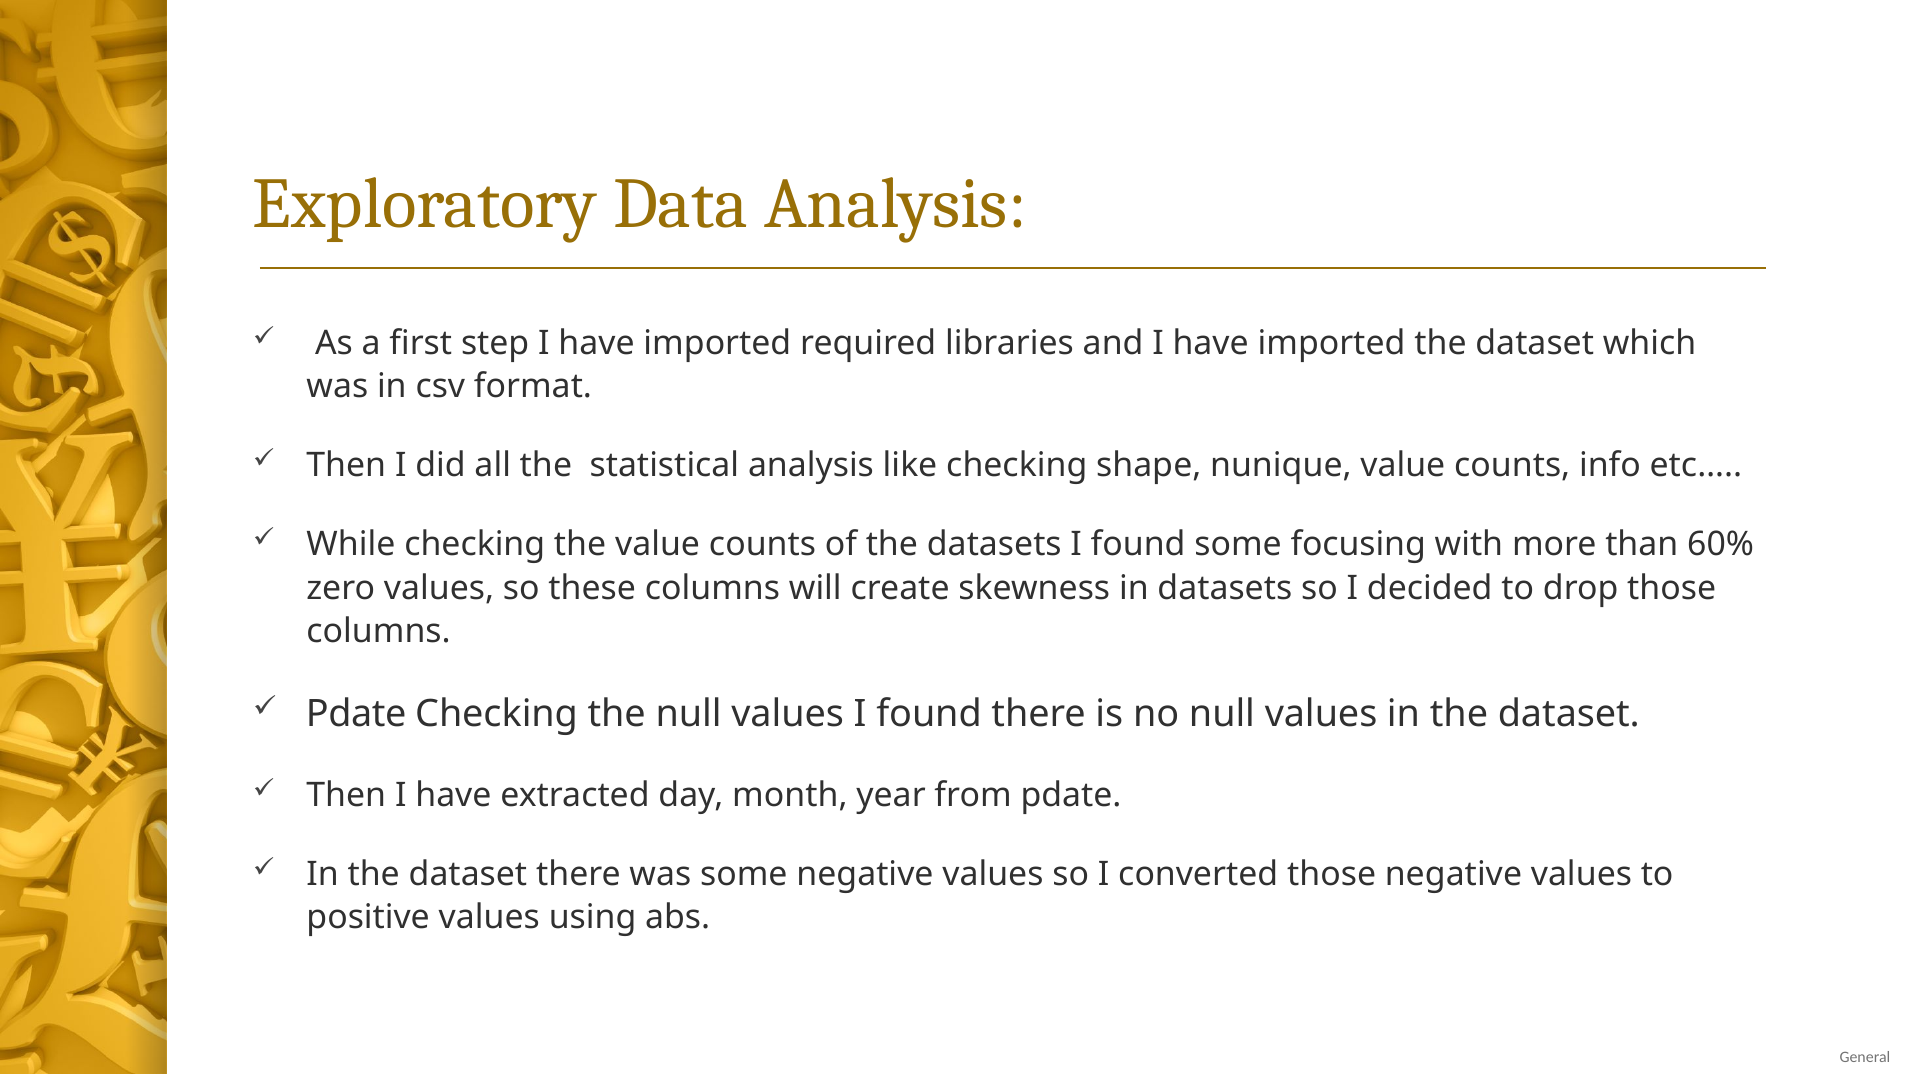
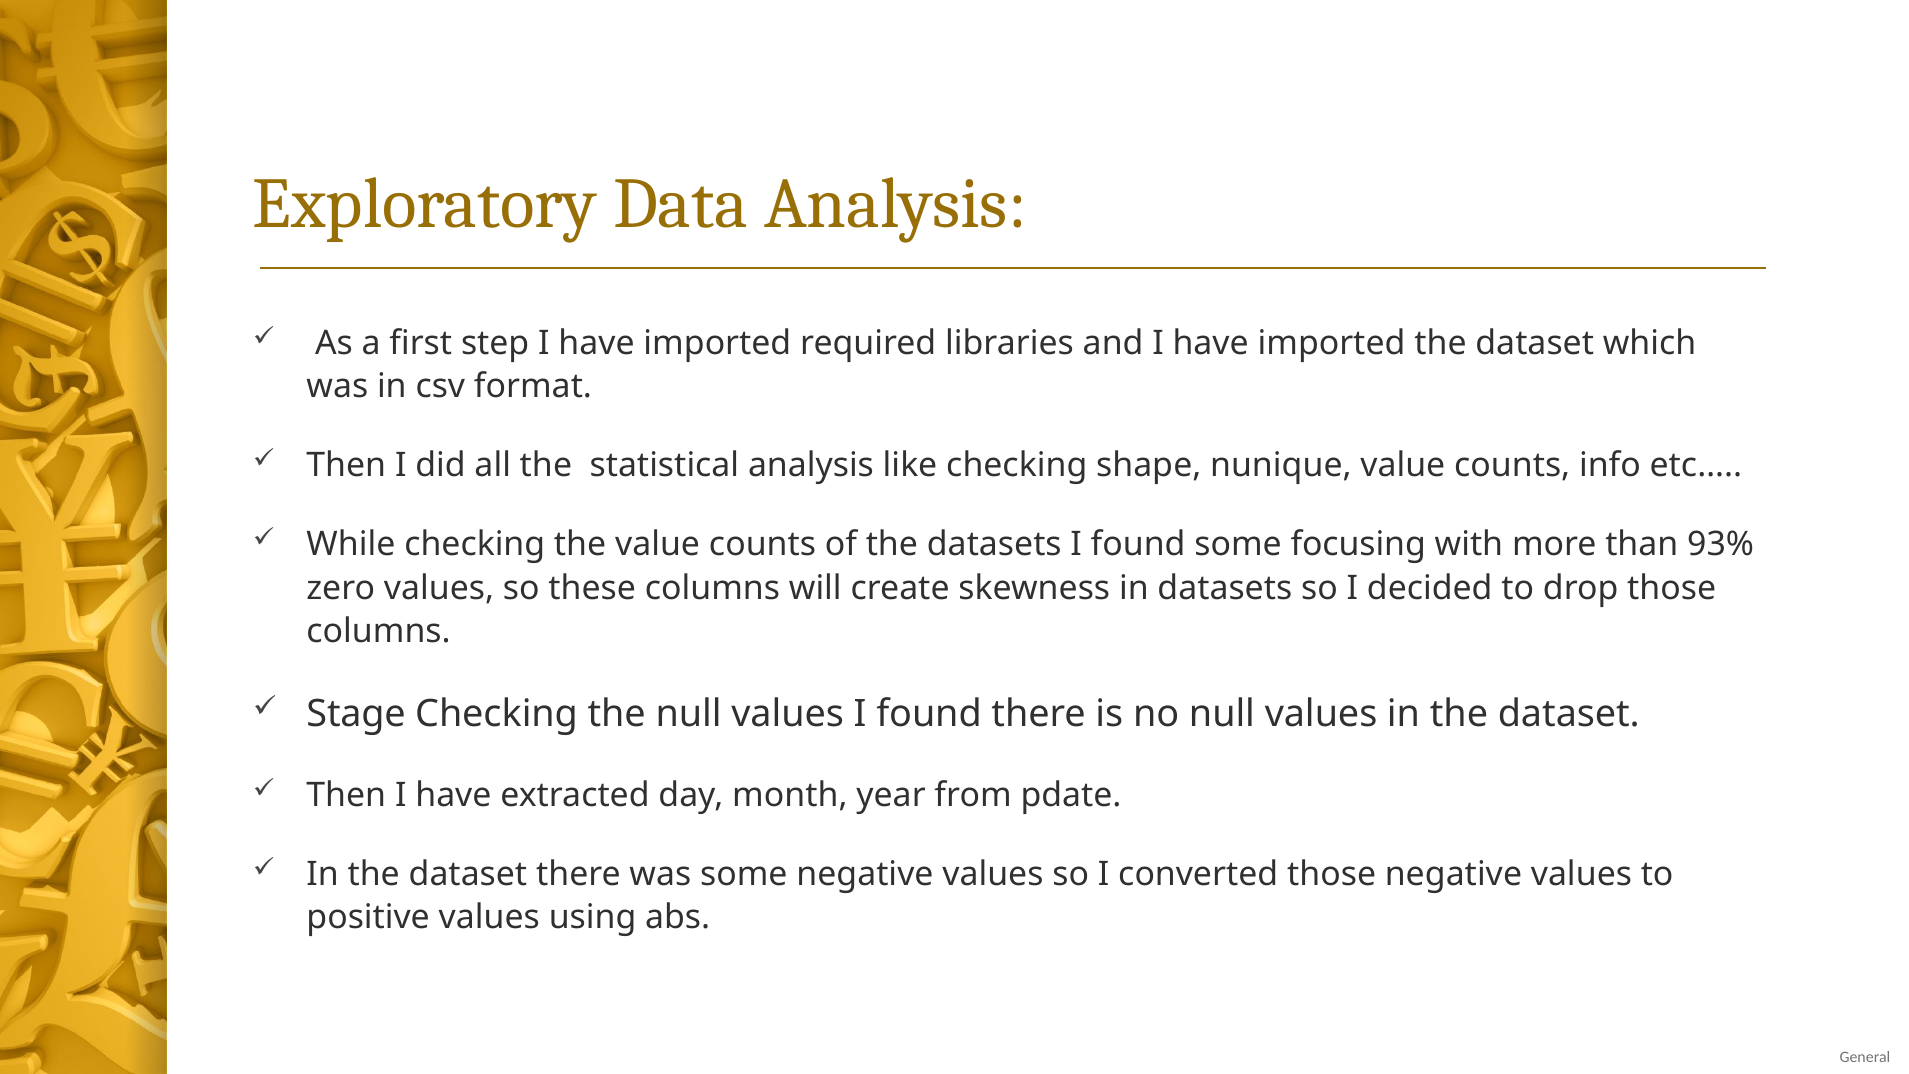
60%: 60% -> 93% (1721, 545)
Pdate: Pdate -> Stage (356, 714)
